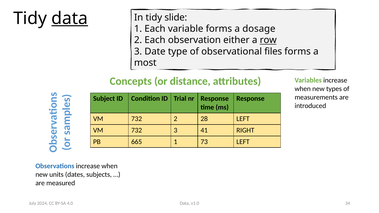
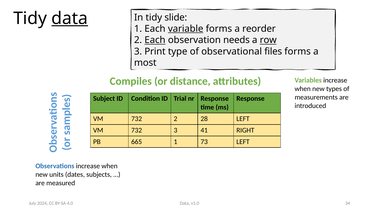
variable underline: none -> present (186, 29)
dosage: dosage -> reorder (259, 29)
Each underline: none -> present (155, 40)
either: either -> needs (236, 40)
Date: Date -> Print (155, 52)
Concepts: Concepts -> Compiles (131, 81)
